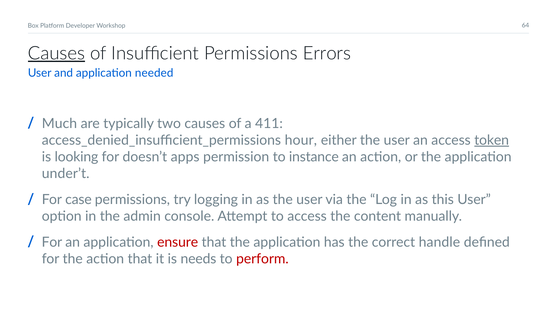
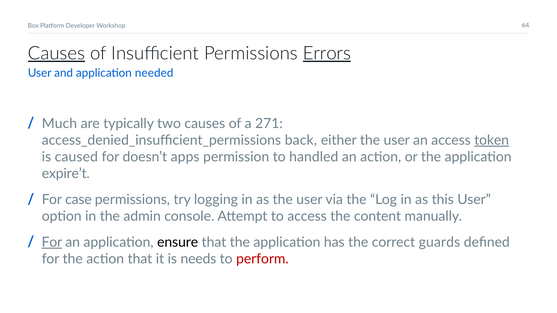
Errors underline: none -> present (327, 53)
411: 411 -> 271 (269, 124)
hour: hour -> back (301, 140)
looking: looking -> caused (76, 157)
instance: instance -> handled (314, 157)
under’t: under’t -> expire’t (66, 174)
For underline: none -> present (52, 242)
ensure colour: red -> black (178, 242)
handle: handle -> guards (439, 242)
